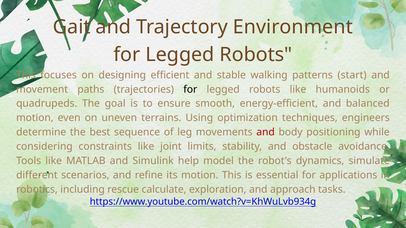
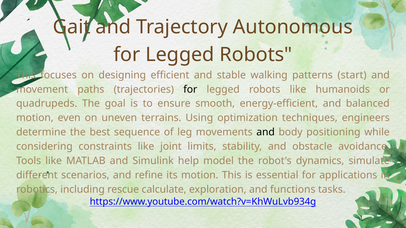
Environment: Environment -> Autonomous (293, 27)
and colour: red -> black (266, 132)
approach: approach -> functions (293, 190)
